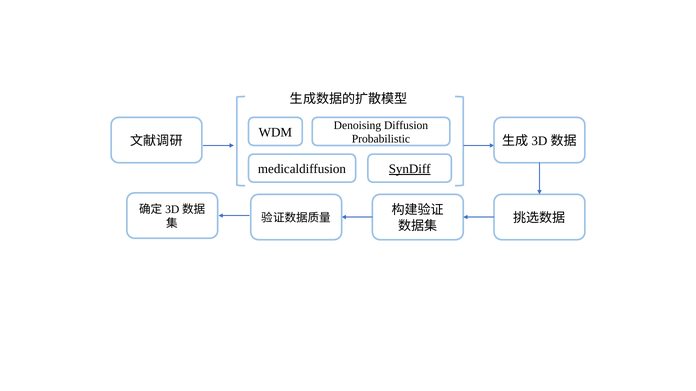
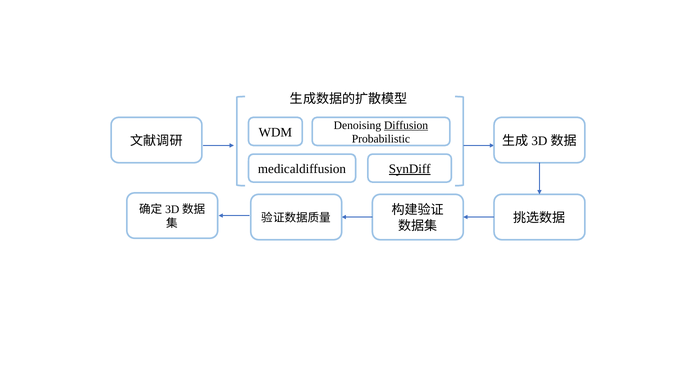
Diffusion underline: none -> present (406, 125)
